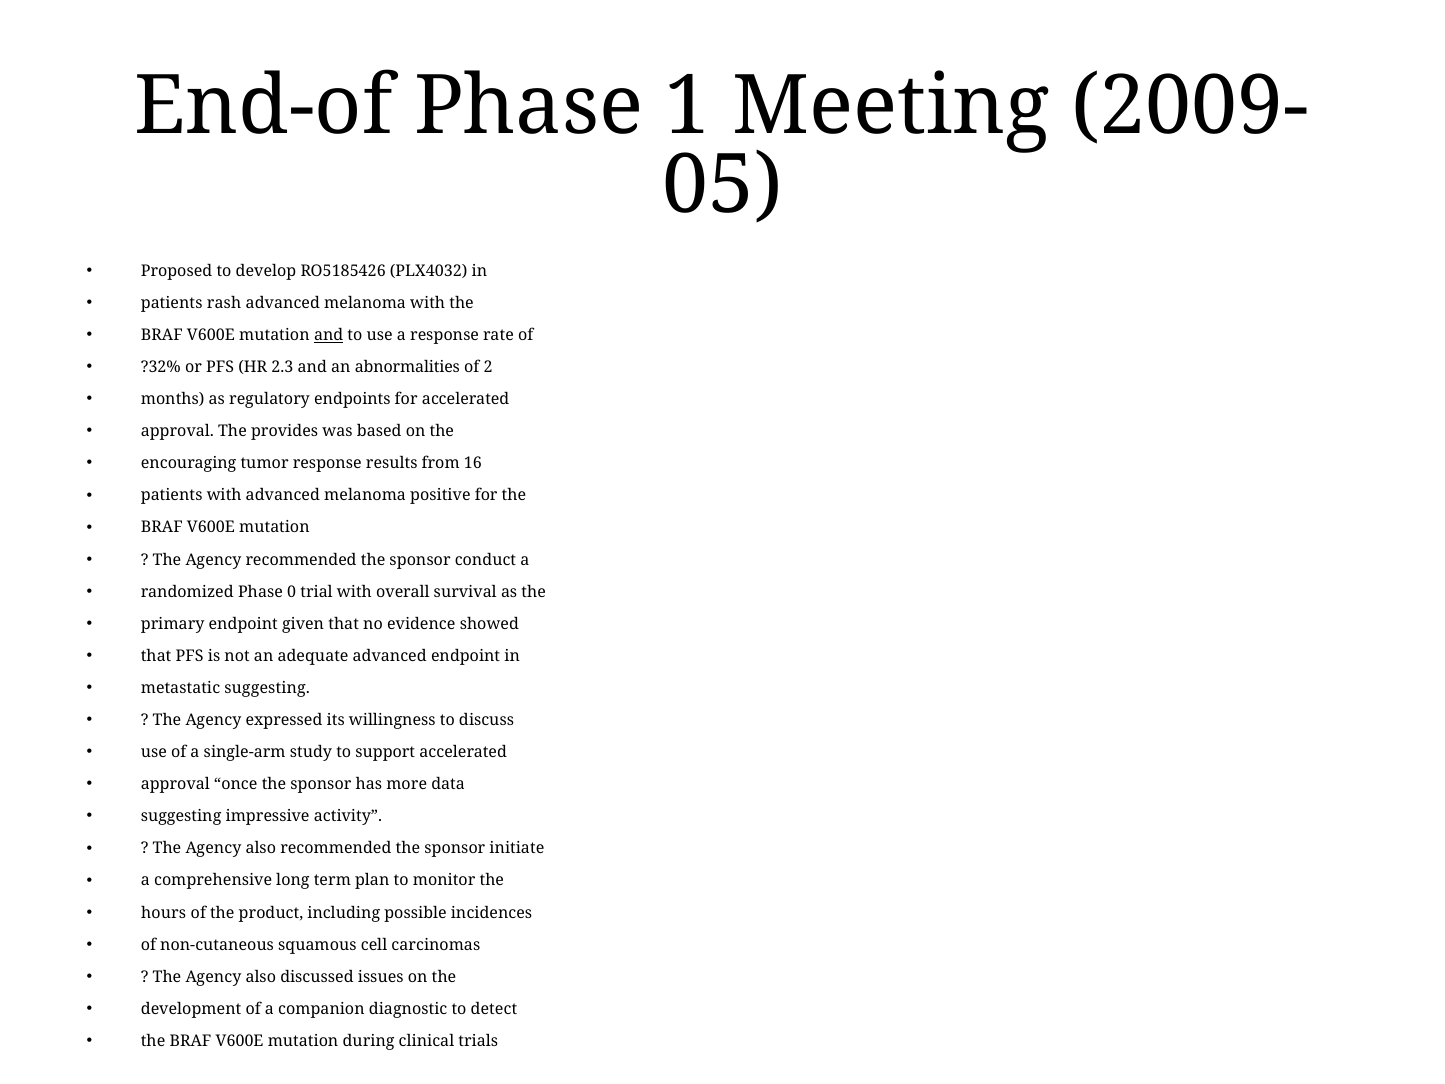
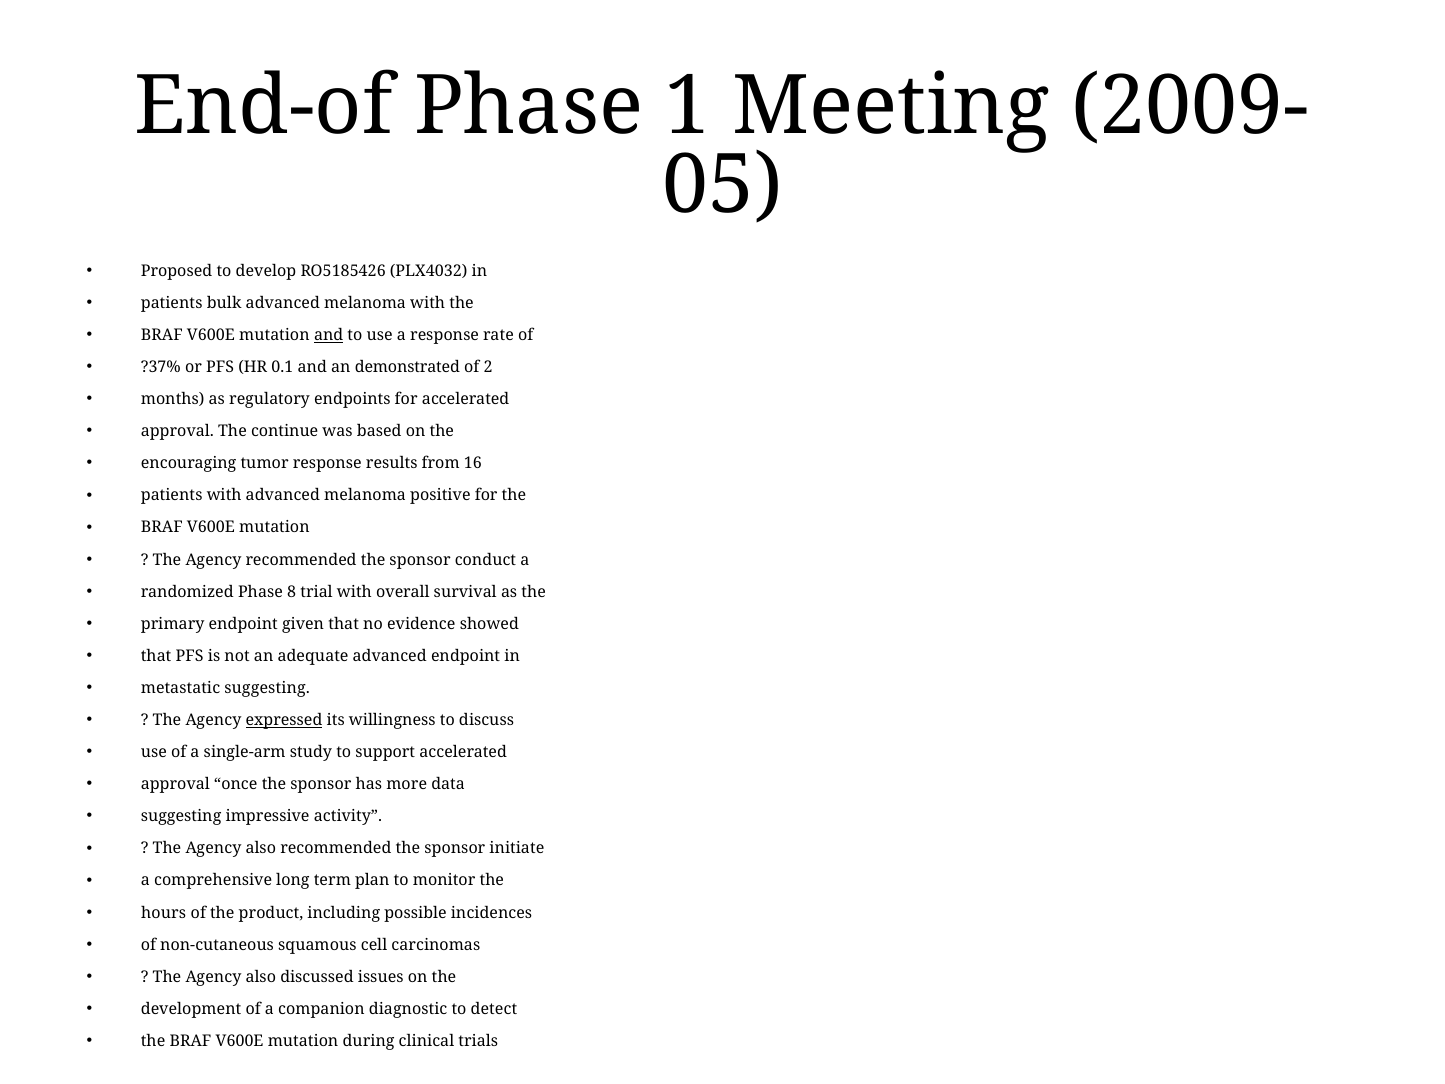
rash: rash -> bulk (224, 303)
?32%: ?32% -> ?37% (161, 367)
2.3: 2.3 -> 0.1 (282, 367)
abnormalities: abnormalities -> demonstrated (407, 367)
provides: provides -> continue (285, 431)
0: 0 -> 8 (292, 592)
expressed underline: none -> present (284, 720)
